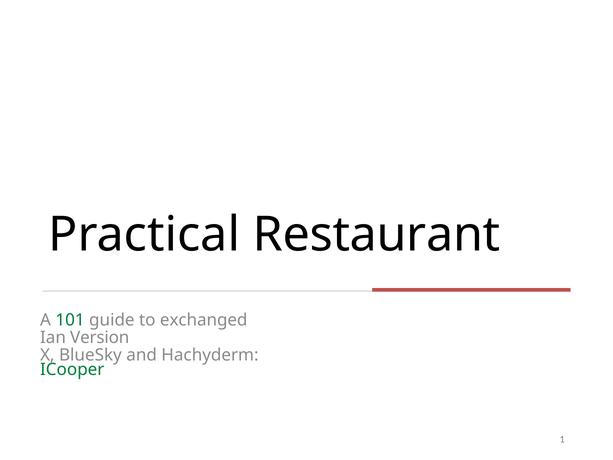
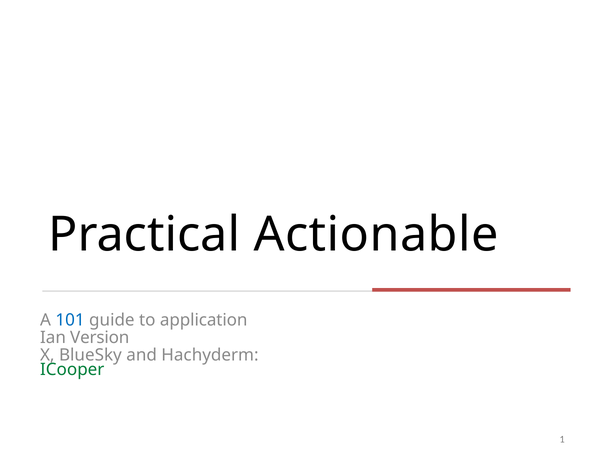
Restaurant: Restaurant -> Actionable (376, 234)
101 colour: green -> blue (70, 320)
exchanged: exchanged -> application (204, 320)
